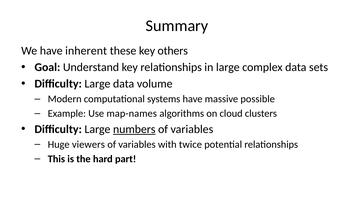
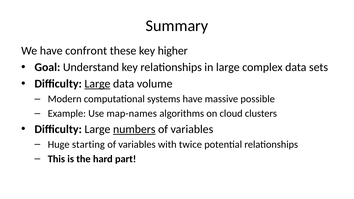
inherent: inherent -> confront (86, 51)
others: others -> higher (173, 51)
Large underline: none -> present (97, 84)
viewers: viewers -> starting (88, 145)
